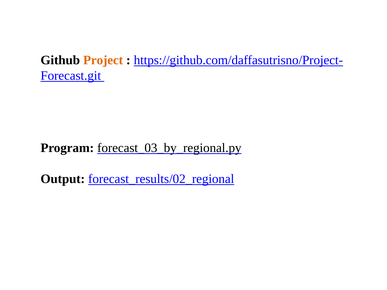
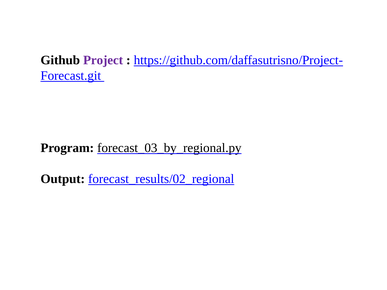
Project colour: orange -> purple (103, 60)
